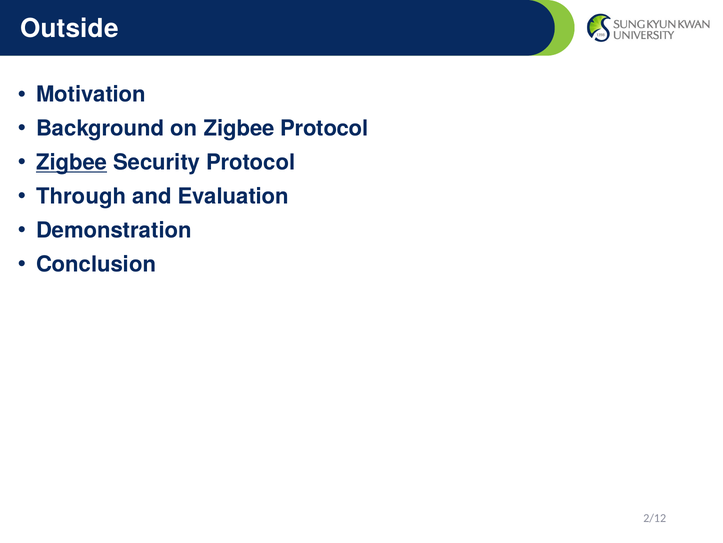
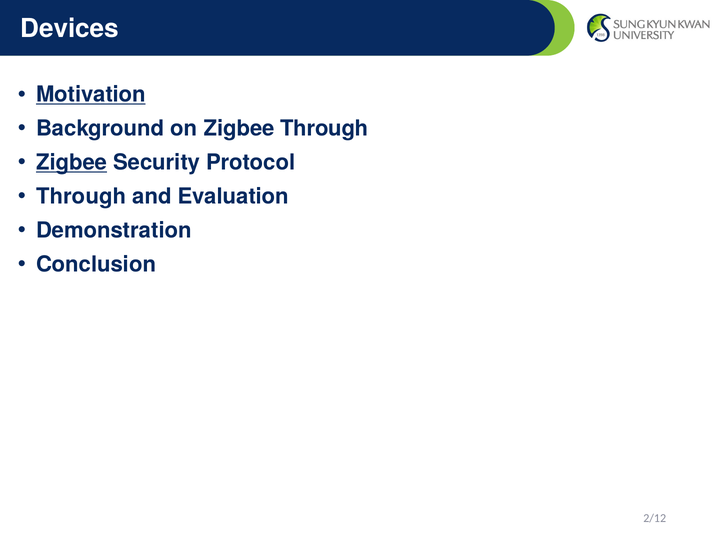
Outside: Outside -> Devices (69, 28)
Motivation underline: none -> present (91, 94)
Zigbee Protocol: Protocol -> Through (324, 128)
